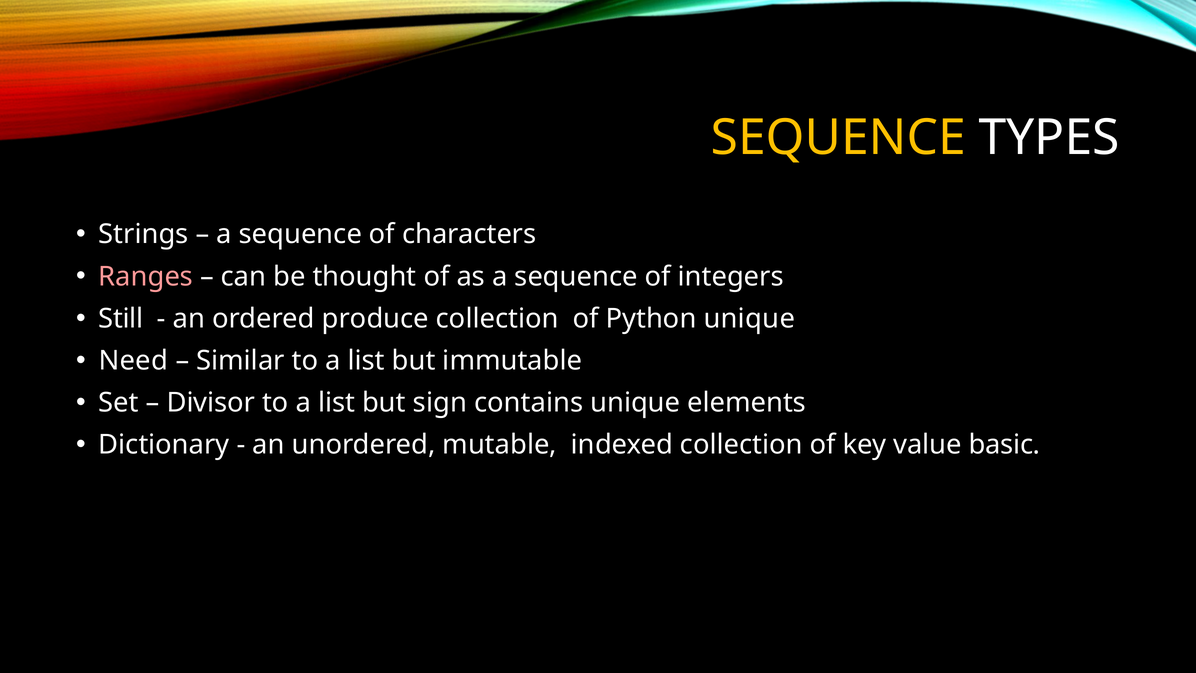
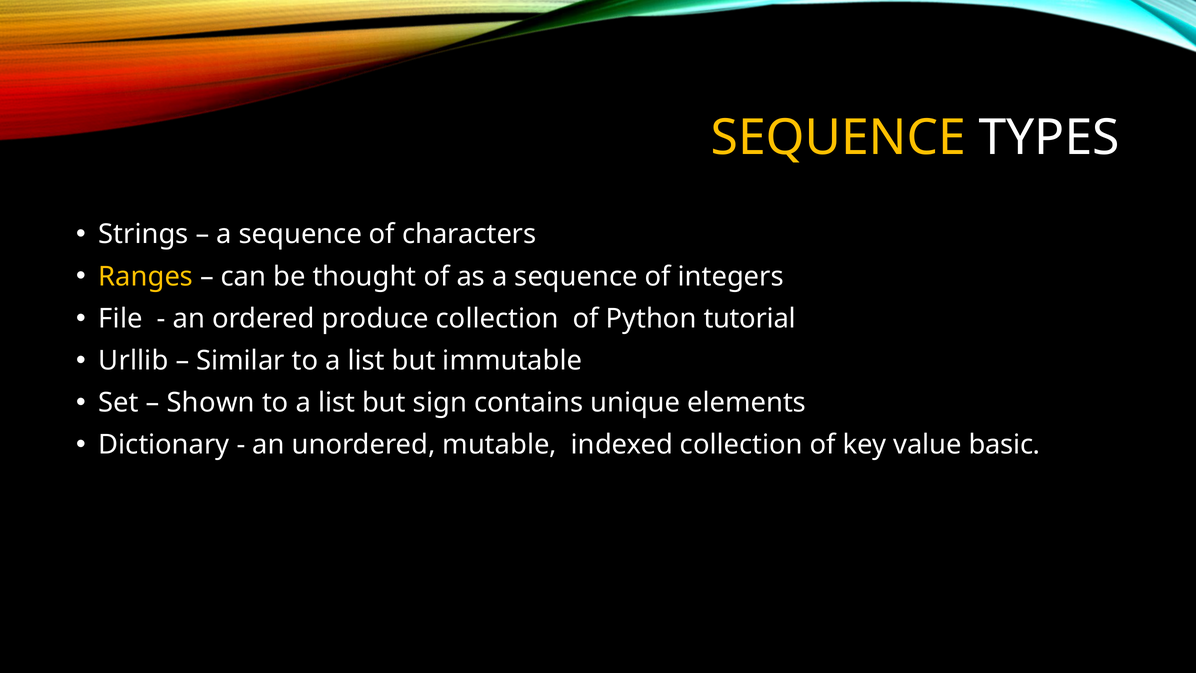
Ranges colour: pink -> yellow (146, 276)
Still: Still -> File (121, 318)
Python unique: unique -> tutorial (750, 318)
Need: Need -> Urllib (133, 360)
Divisor: Divisor -> Shown (211, 403)
